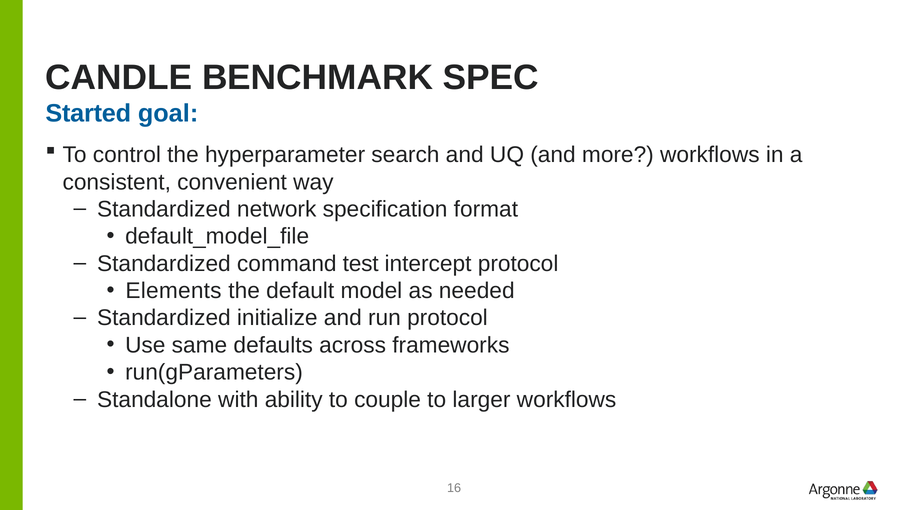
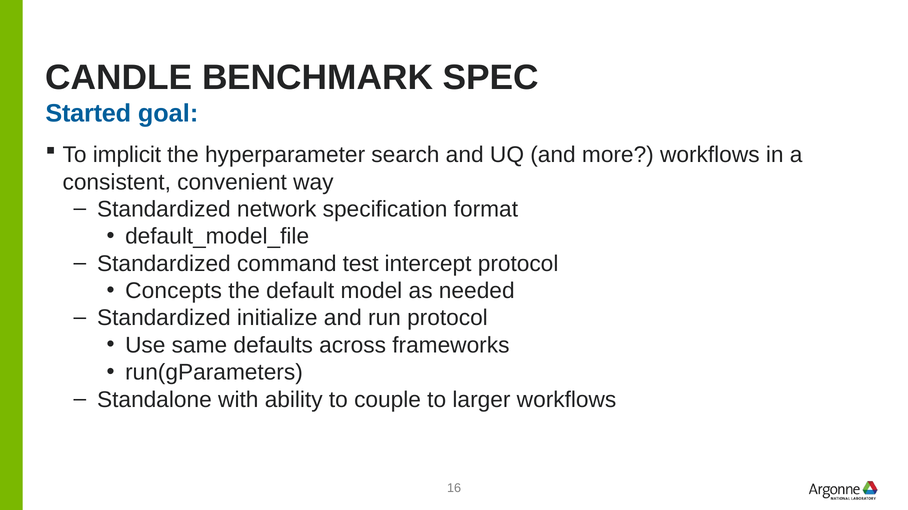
control: control -> implicit (127, 155)
Elements: Elements -> Concepts (174, 291)
